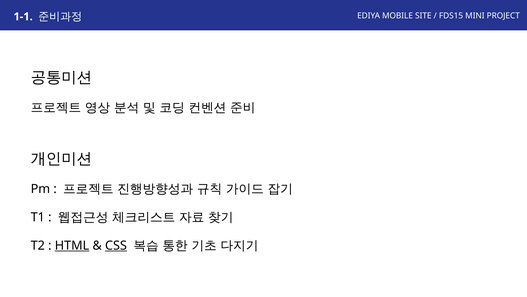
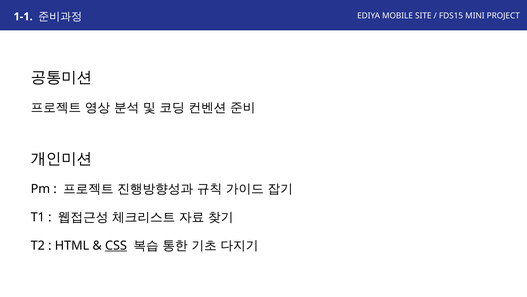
HTML underline: present -> none (72, 245)
